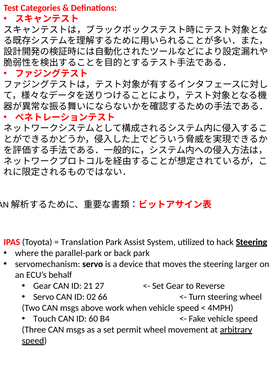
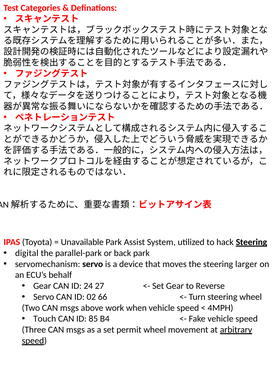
Translation: Translation -> Unavailable (82, 242)
where: where -> digital (27, 253)
21: 21 -> 24 (88, 286)
60: 60 -> 85 (93, 319)
